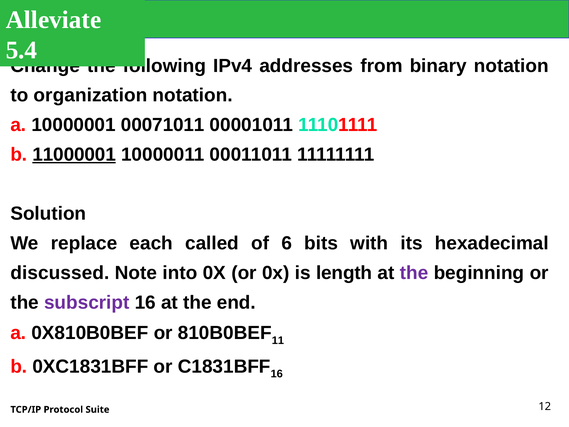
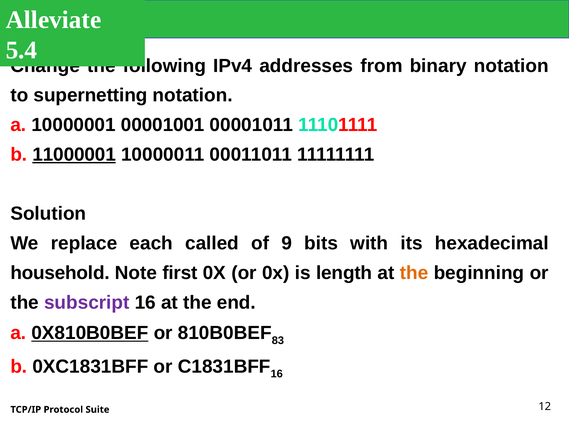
organization: organization -> supernetting (91, 95)
00071011: 00071011 -> 00001001 (163, 125)
6: 6 -> 9 (287, 243)
discussed: discussed -> household (60, 273)
into: into -> first (180, 273)
the colour: purple -> orange (414, 273)
0X810B0BEF underline: none -> present (90, 333)
11: 11 -> 83 (278, 340)
